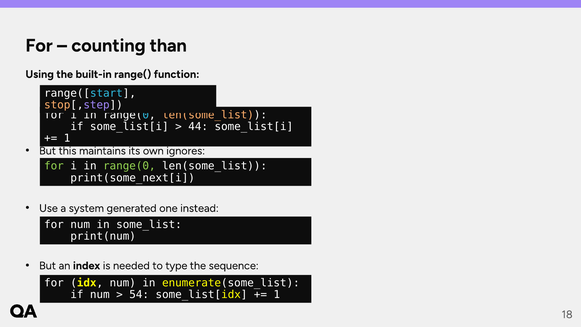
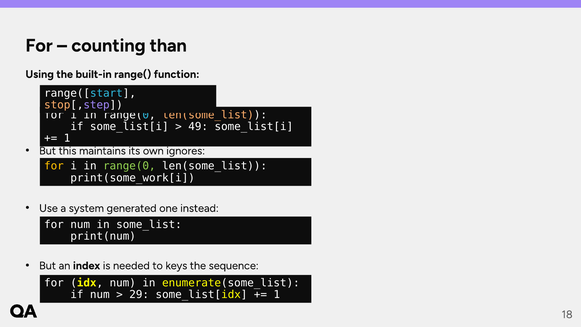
44: 44 -> 49 (198, 126)
for colour: light green -> yellow (54, 166)
print(some_next[i: print(some_next[i -> print(some_work[i (133, 178)
type: type -> keys (176, 266)
54: 54 -> 29 (139, 295)
